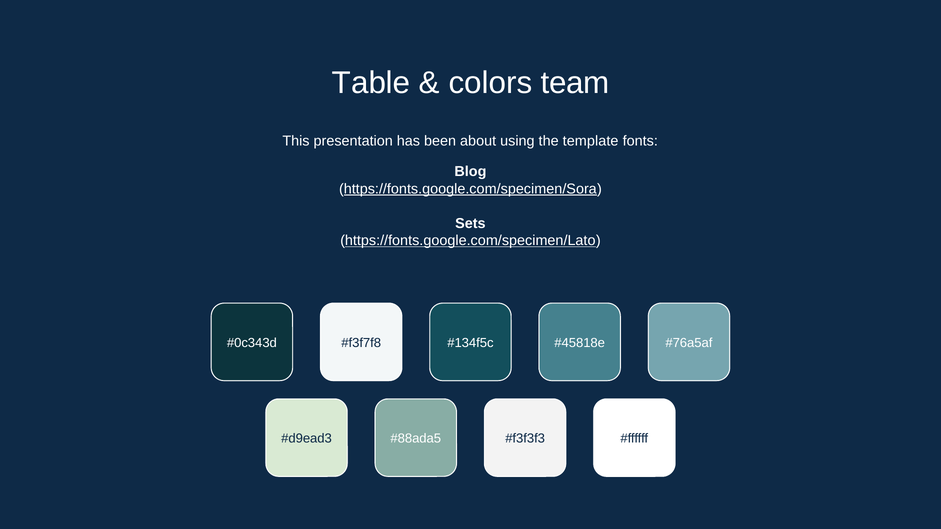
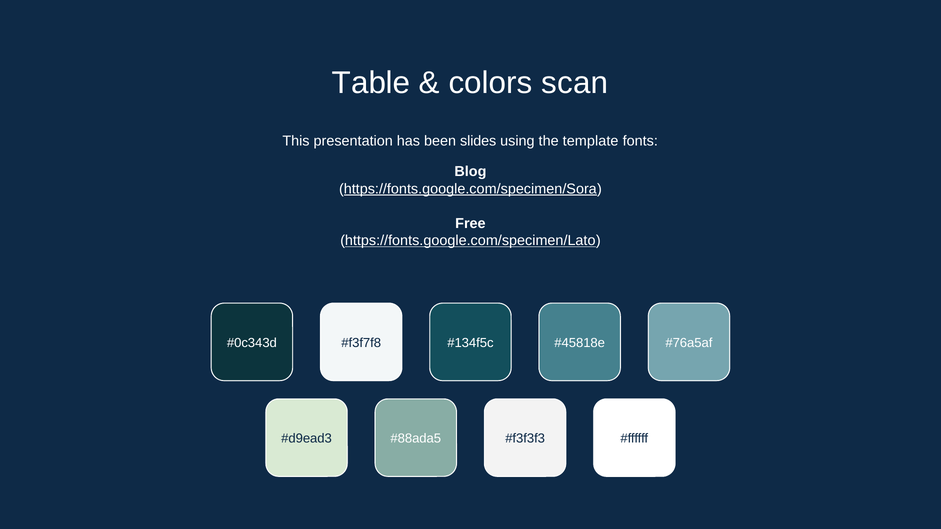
team: team -> scan (575, 83)
about: about -> slides (478, 141)
Sets: Sets -> Free (470, 223)
